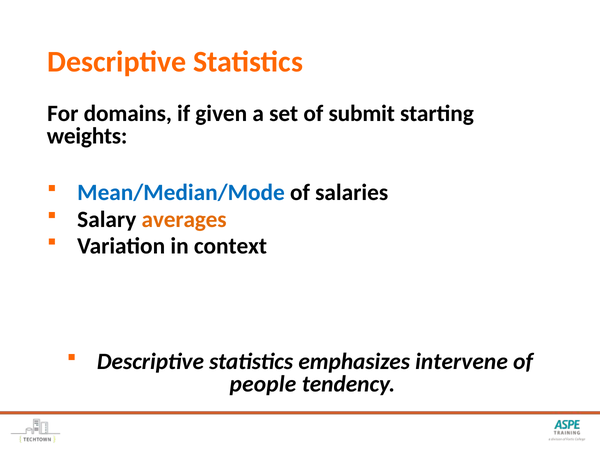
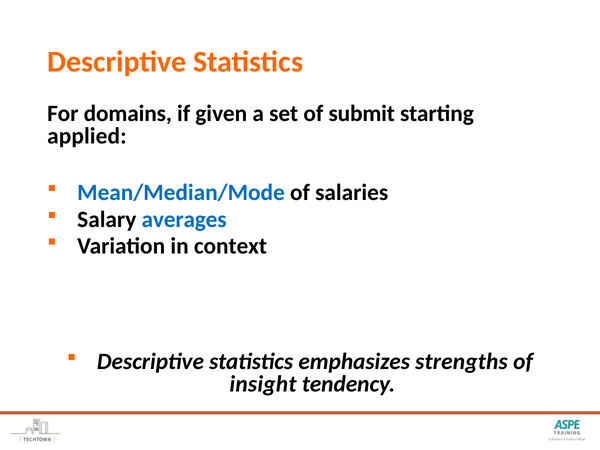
weights: weights -> applied (87, 136)
averages colour: orange -> blue (184, 219)
intervene: intervene -> strengths (461, 361)
people: people -> insight (263, 384)
